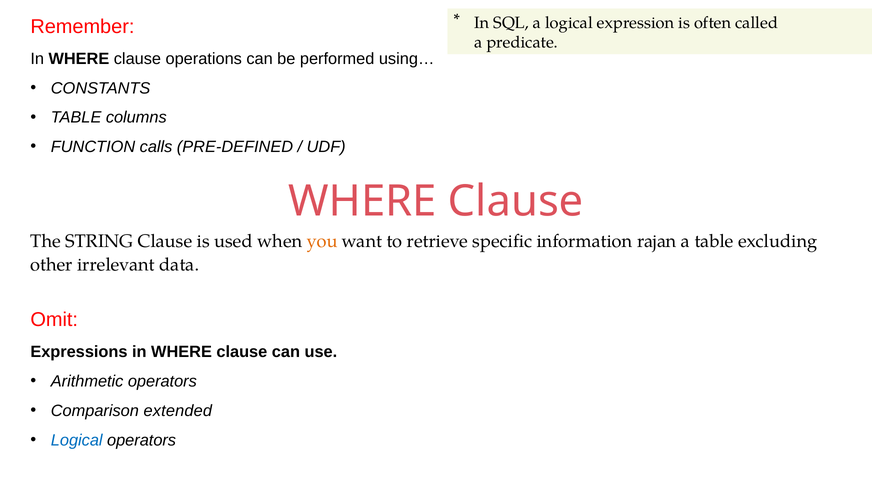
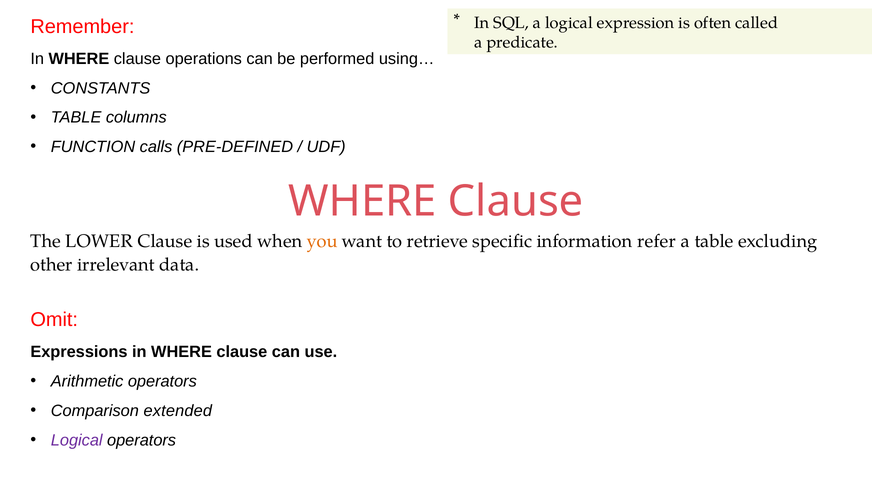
STRING: STRING -> LOWER (99, 242)
rajan: rajan -> refer (657, 242)
Logical colour: blue -> purple (77, 441)
